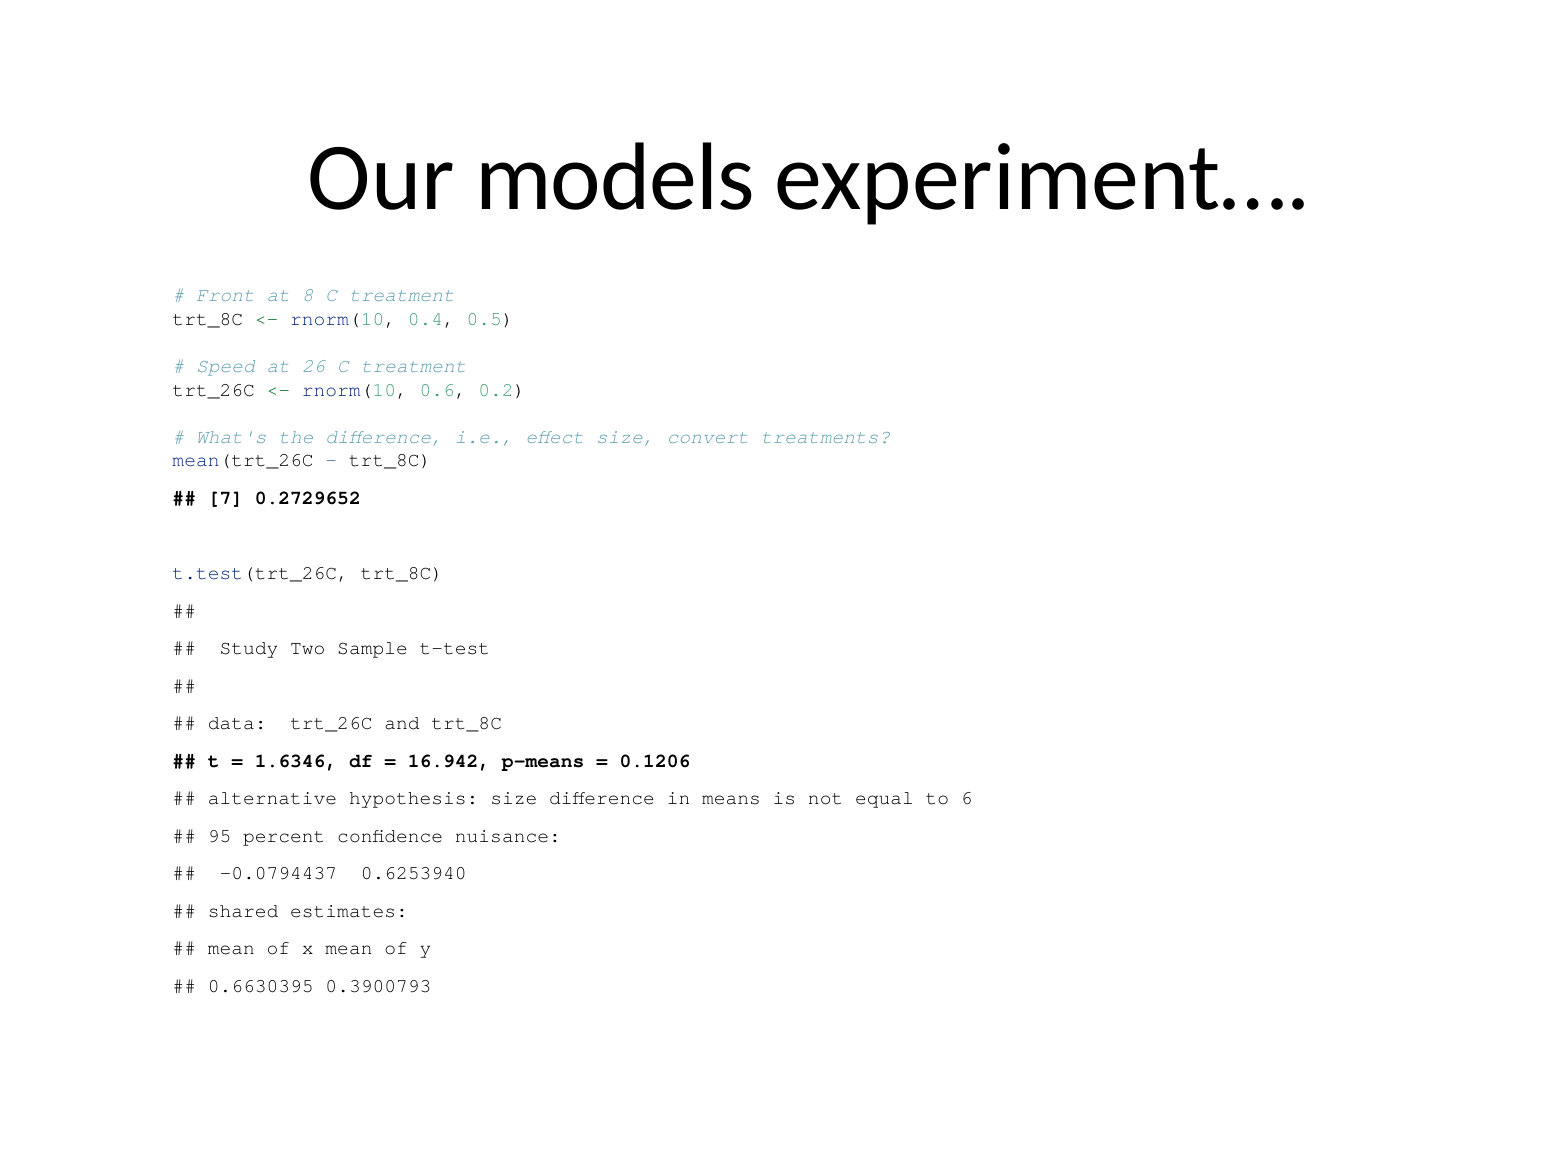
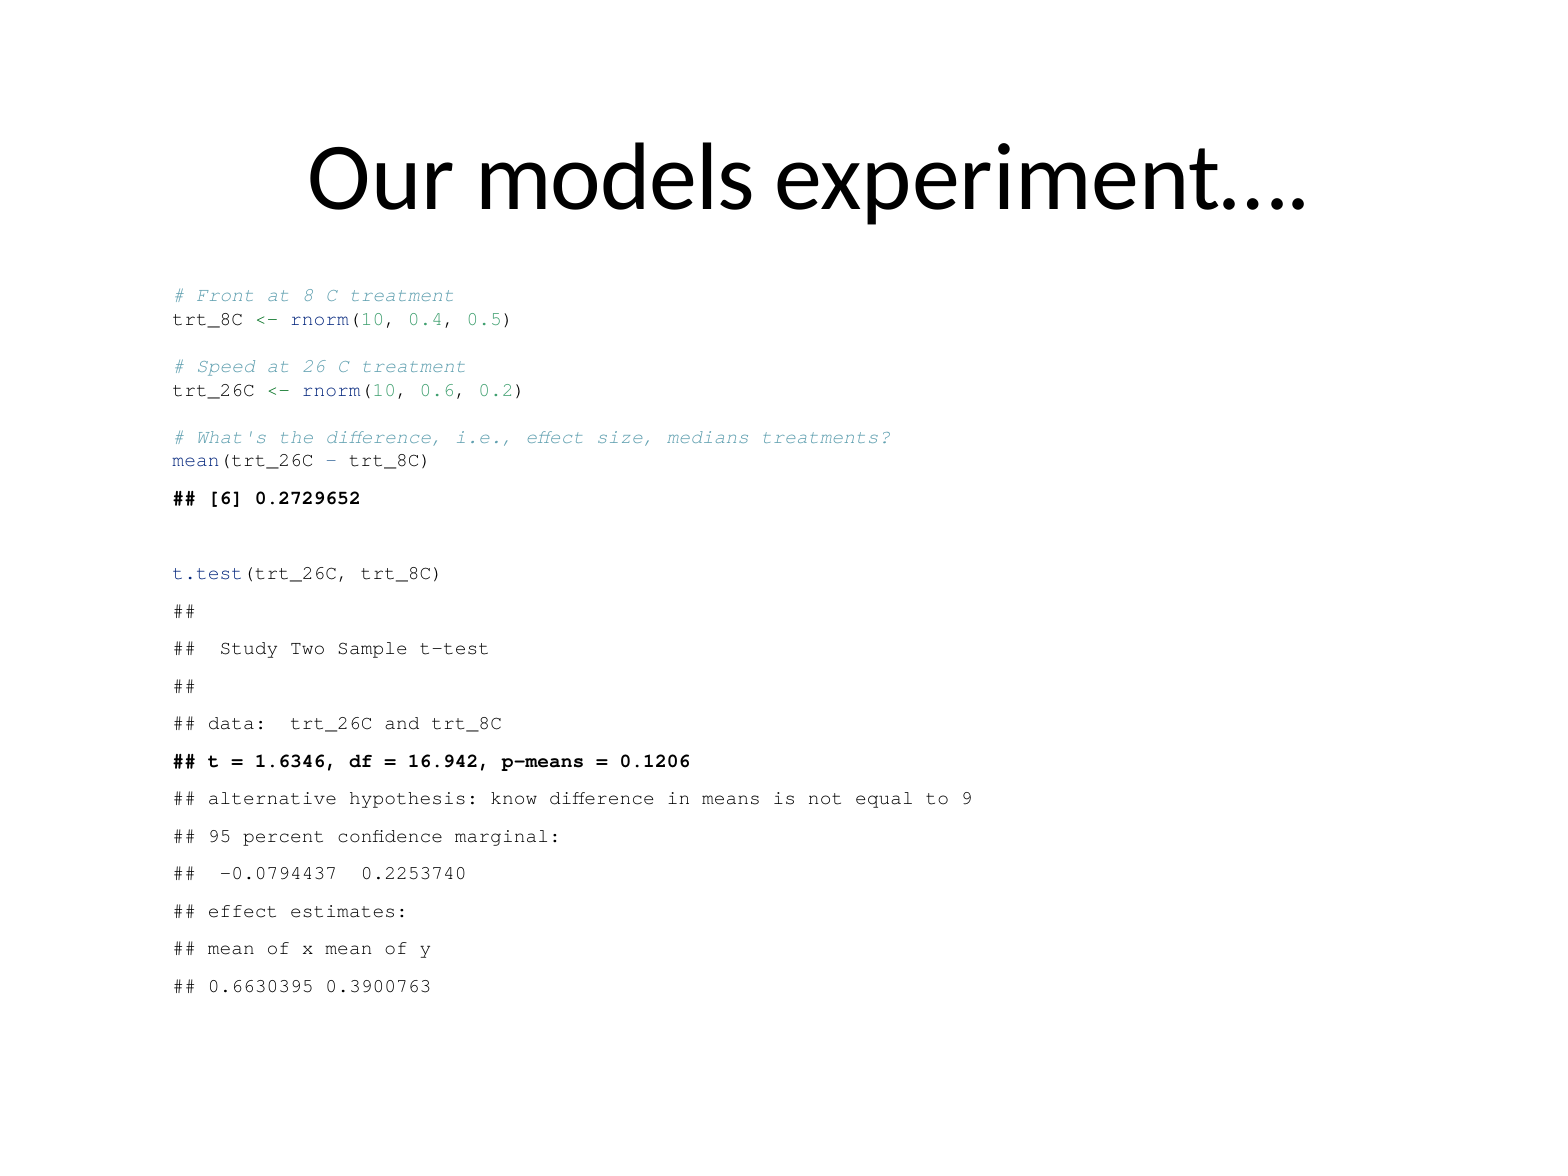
convert: convert -> medians (708, 437)
7: 7 -> 6 (225, 498)
hypothesis size: size -> know (514, 798)
6: 6 -> 9 (967, 798)
nuisance: nuisance -> marginal (508, 836)
0.6253940: 0.6253940 -> 0.2253740 (414, 873)
shared: shared -> effect (243, 911)
0.3900793: 0.3900793 -> 0.3900763 (378, 986)
